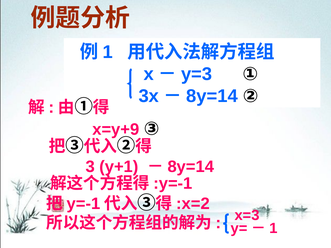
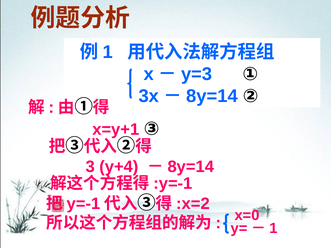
x=y+9: x=y+9 -> x=y+1 (116, 129)
y+1: y+1 -> y+4 (119, 167)
x=3: x=3 -> x=0 (247, 216)
